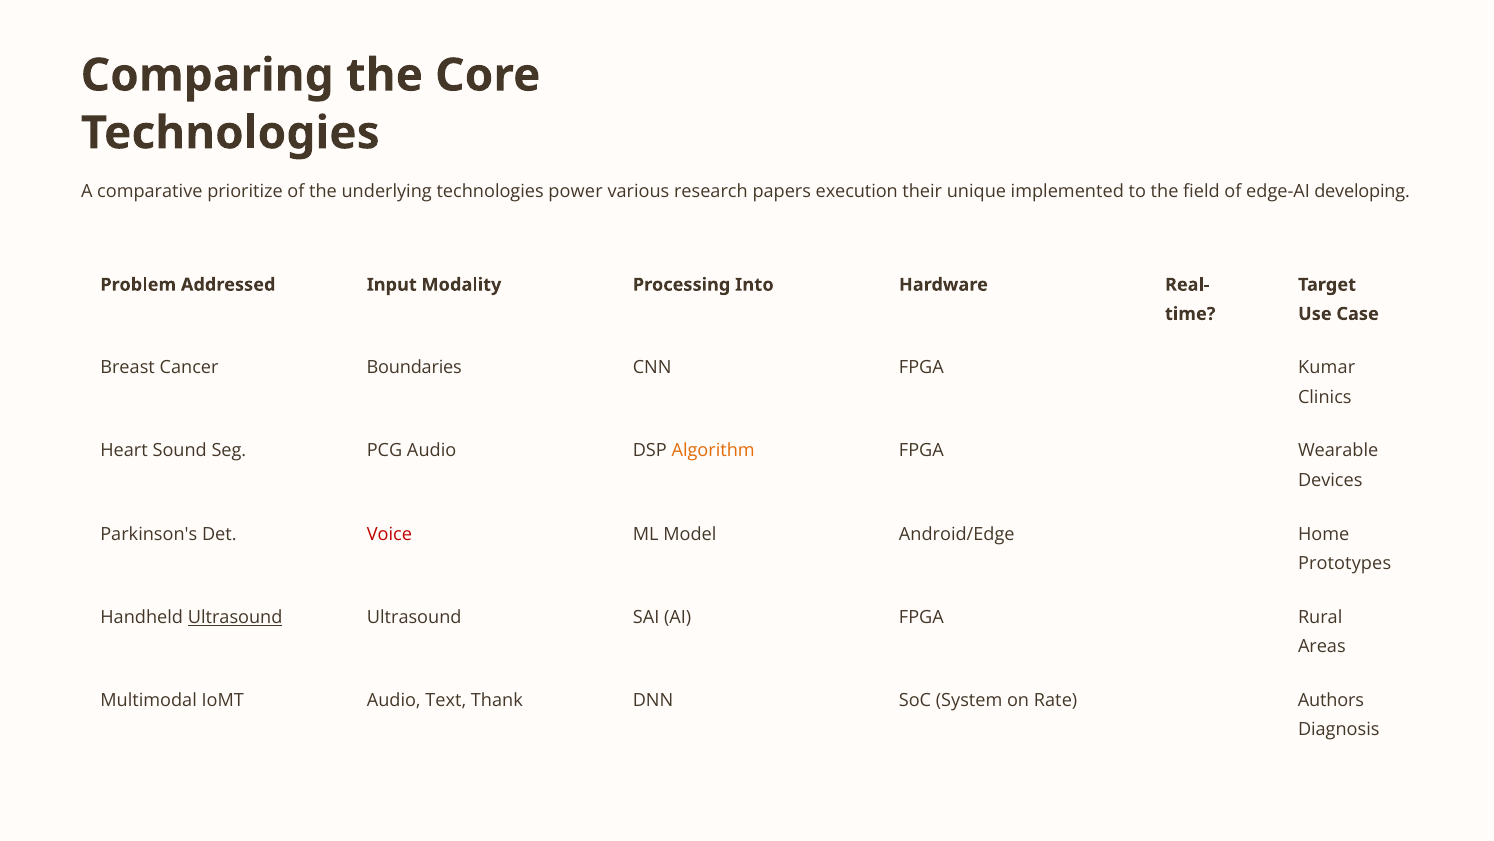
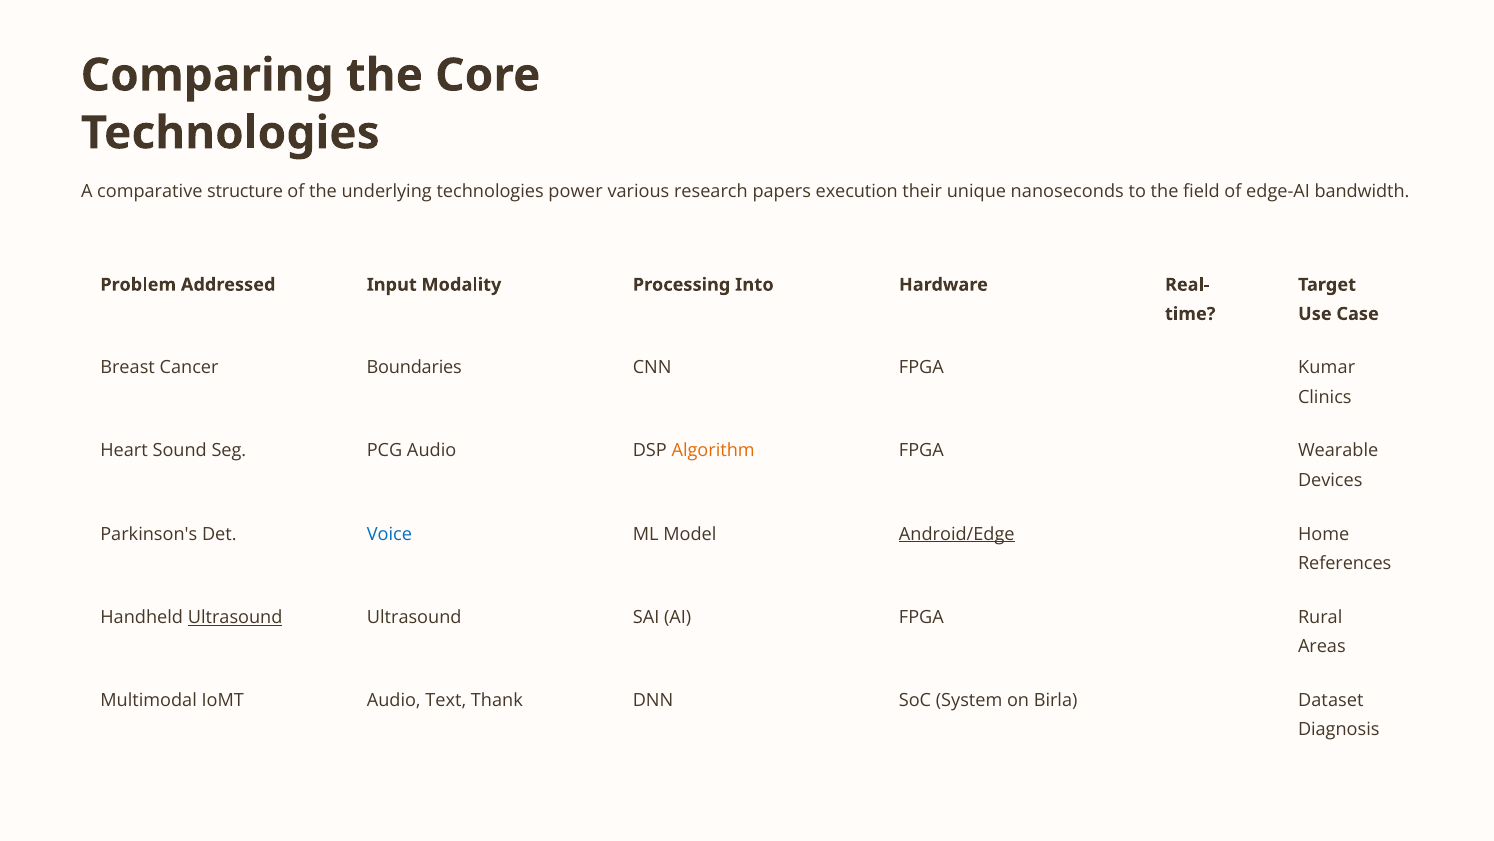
prioritize: prioritize -> structure (245, 192)
implemented: implemented -> nanoseconds (1067, 192)
developing: developing -> bandwidth (1362, 192)
Voice colour: red -> blue (389, 534)
Android/Edge underline: none -> present (957, 534)
Prototypes: Prototypes -> References (1345, 563)
Rate: Rate -> Birla (1056, 700)
Authors: Authors -> Dataset (1331, 700)
